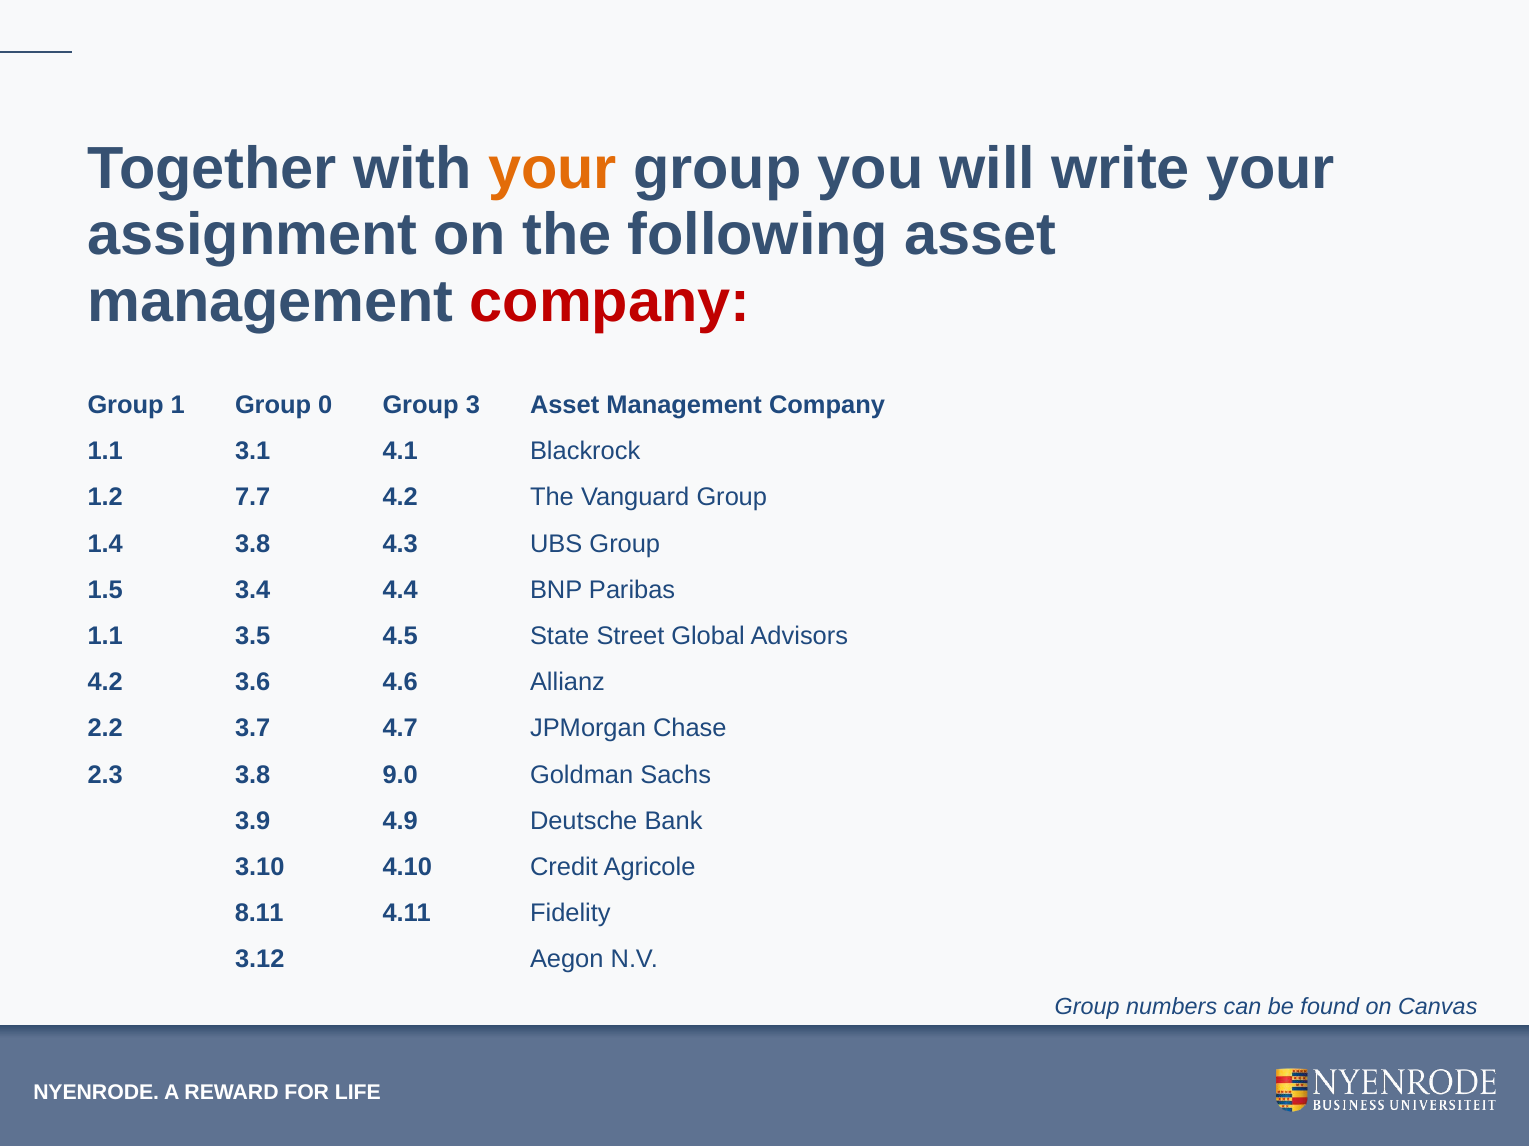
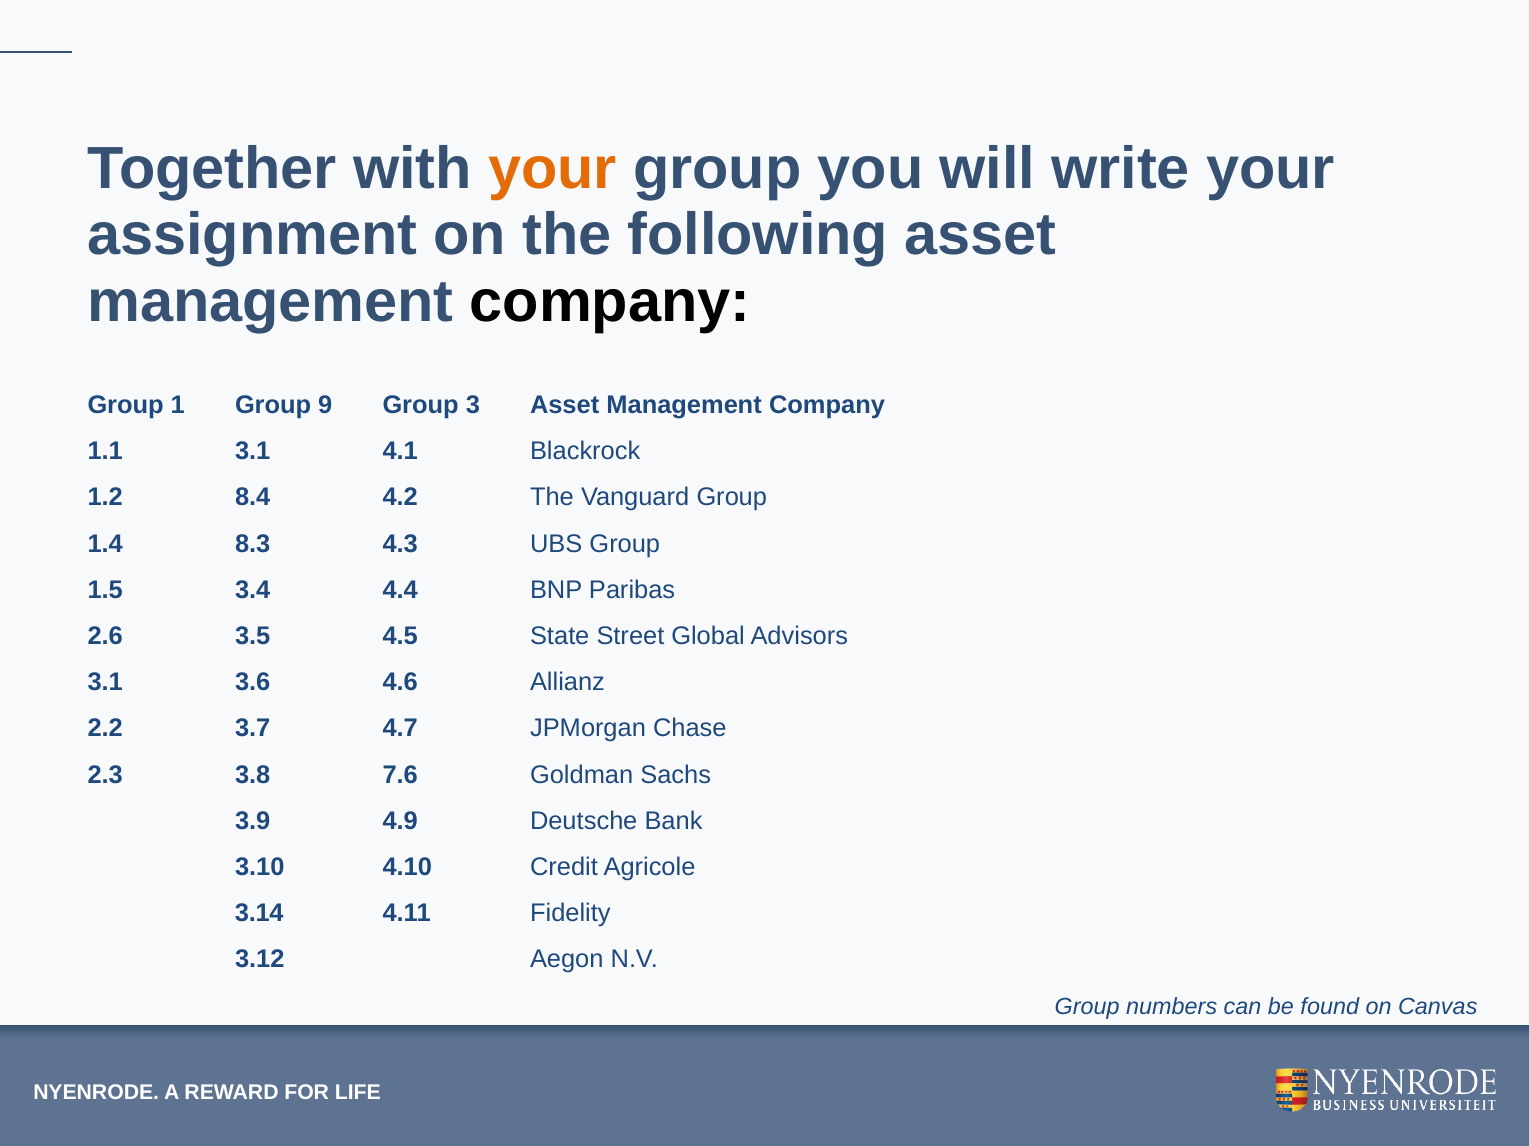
company colour: red -> black (610, 302)
0: 0 -> 9 (325, 405)
7.7: 7.7 -> 8.4 (253, 498)
1.4 3.8: 3.8 -> 8.3 (253, 544)
1.1: 1.1 -> 2.6 (105, 636)
4.2: 4.2 -> 3.1 (105, 683)
9.0: 9.0 -> 7.6 (400, 775)
8.11: 8.11 -> 3.14 (259, 914)
